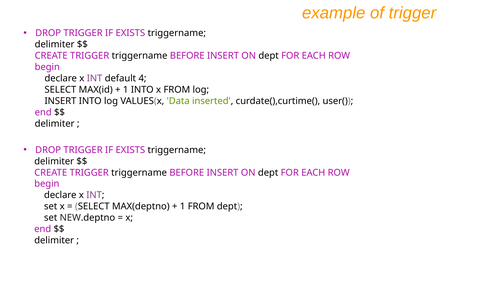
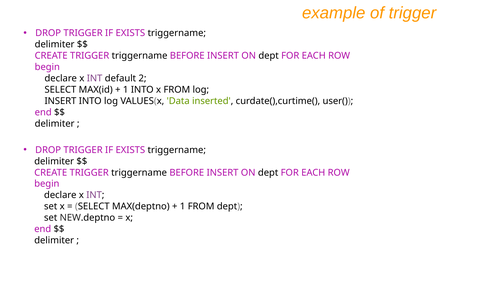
4: 4 -> 2 (143, 78)
